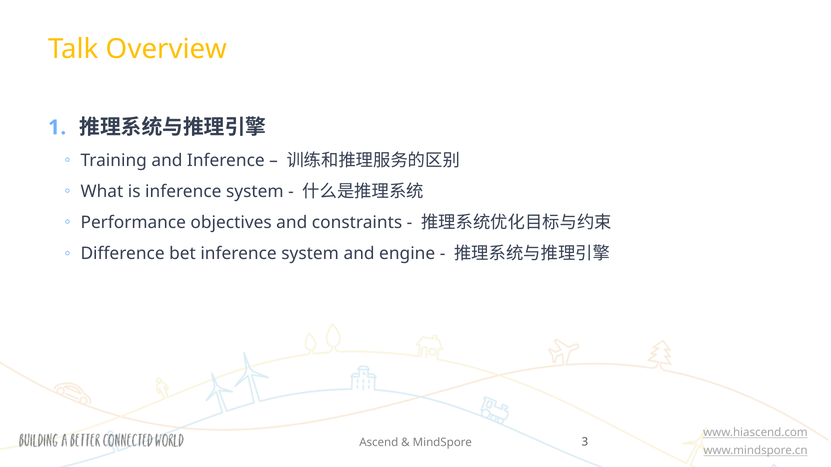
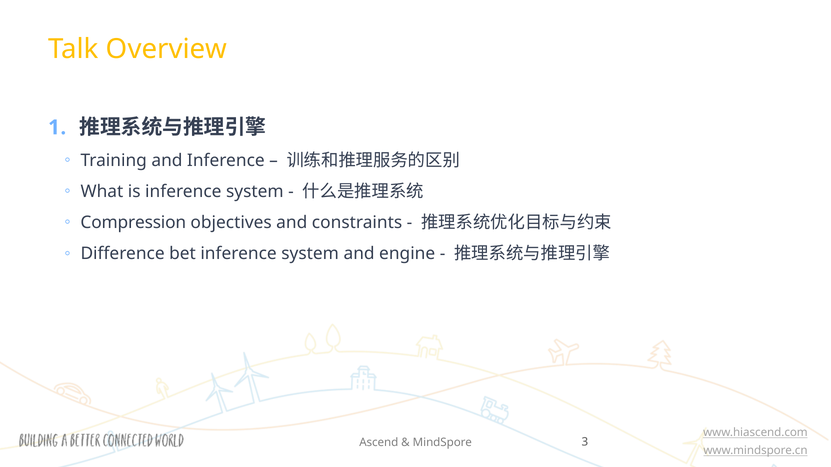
Performance: Performance -> Compression (133, 223)
